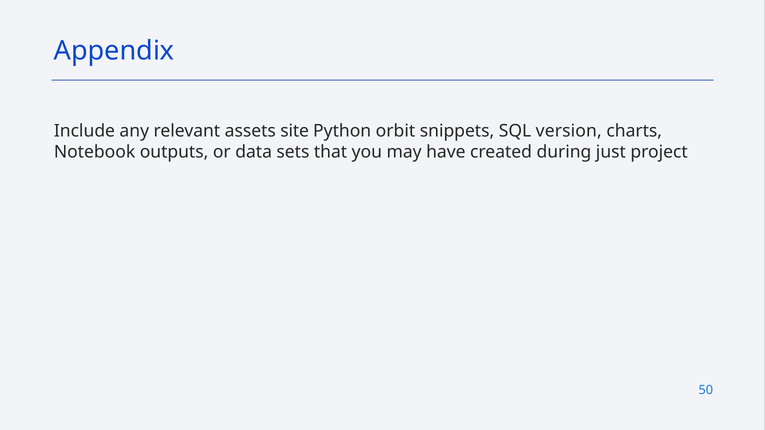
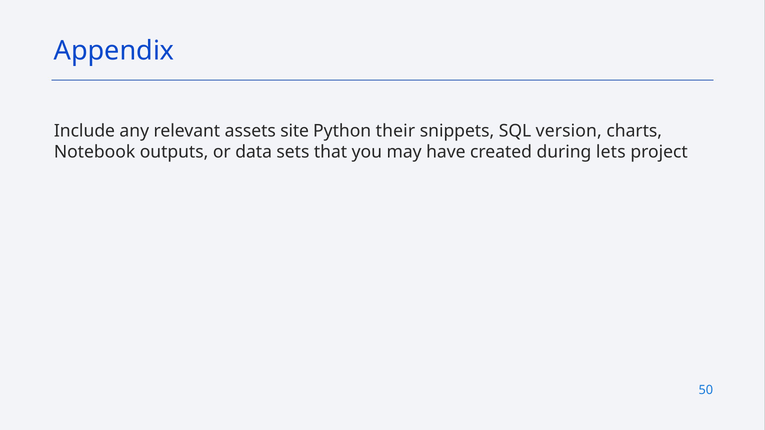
orbit: orbit -> their (395, 131)
just: just -> lets (611, 152)
